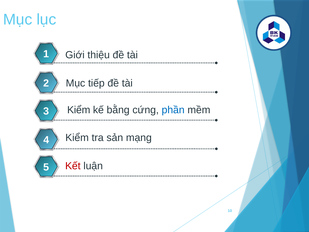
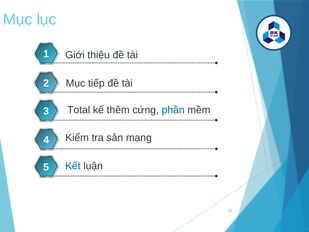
Kiểm: Kiểm -> Total (79, 110)
bằng: bằng -> thêm (118, 110)
Kết colour: red -> blue (73, 166)
